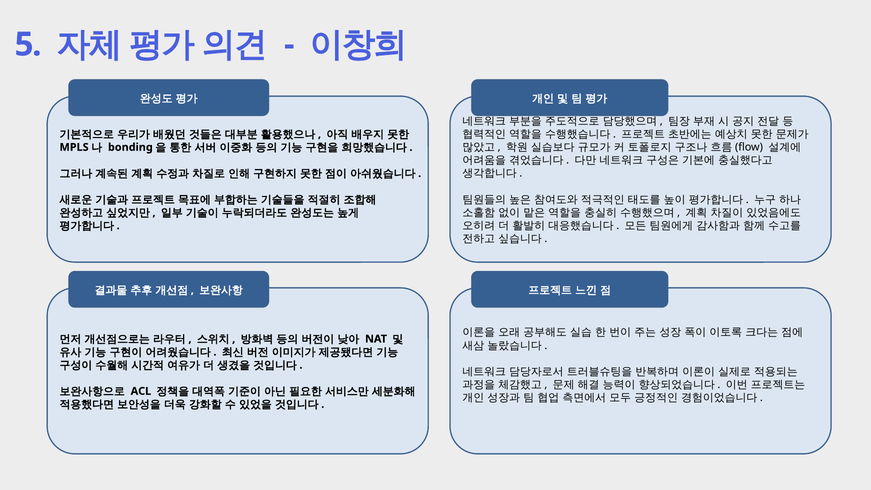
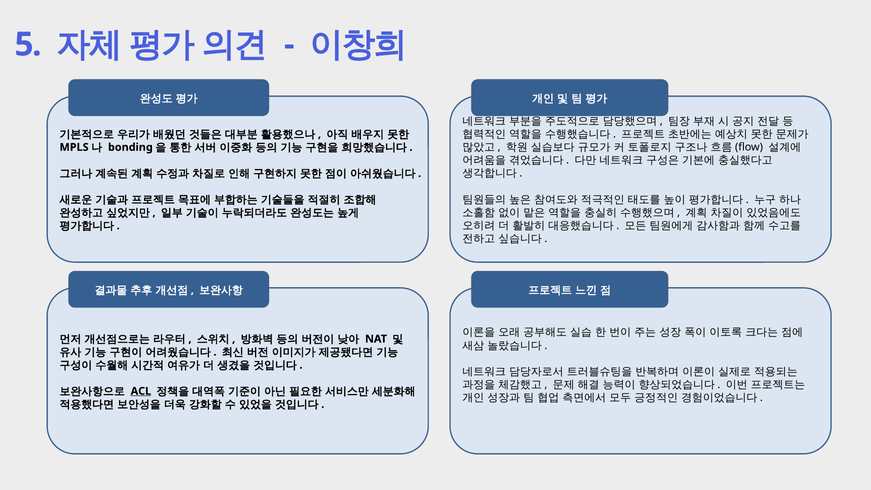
ACL underline: none -> present (141, 391)
